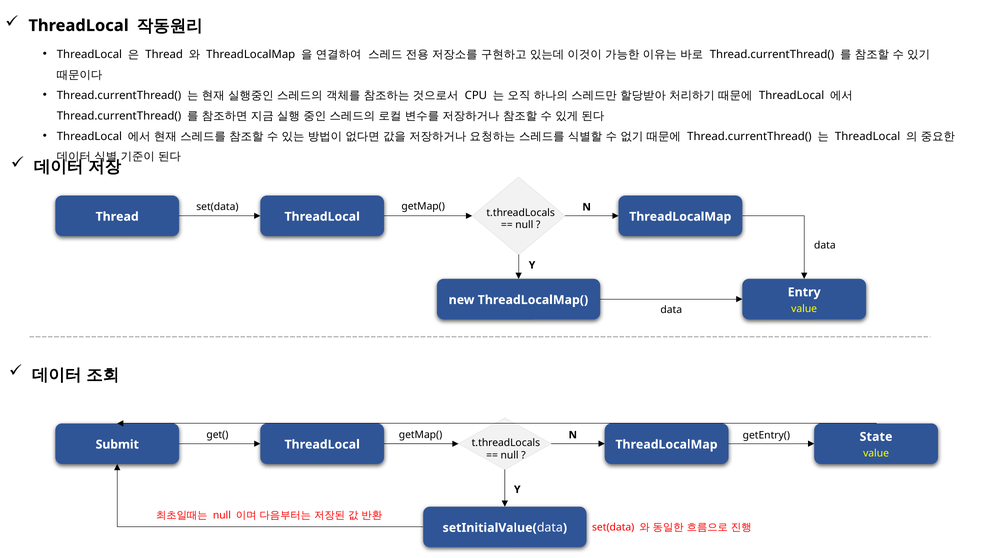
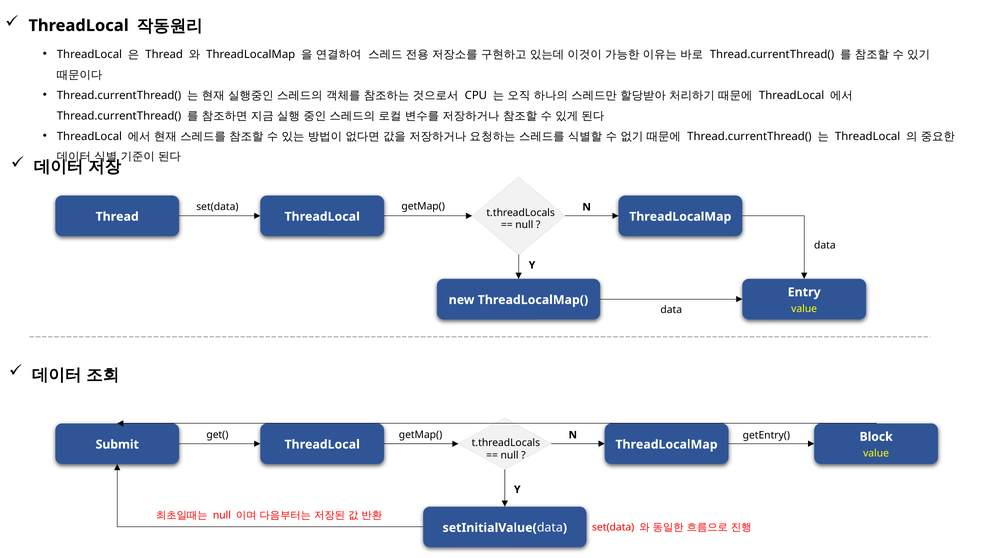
State: State -> Block (876, 437)
